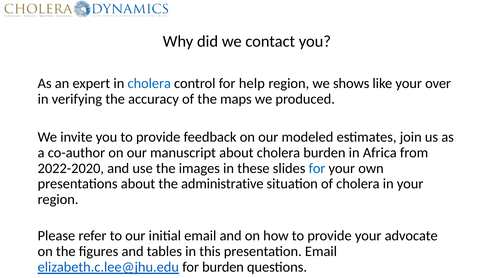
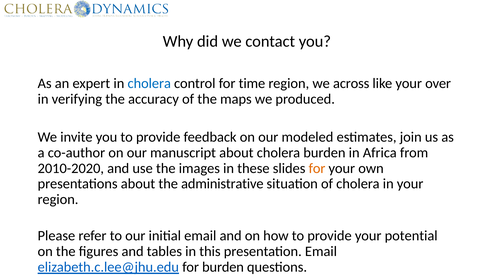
help: help -> time (252, 84)
shows: shows -> across (351, 84)
2022-2020: 2022-2020 -> 2010-2020 (71, 168)
for colour: blue -> orange (317, 168)
advocate: advocate -> potential (411, 236)
